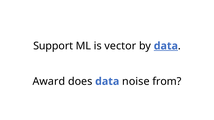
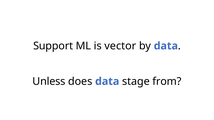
data underline: present -> none (166, 46)
Award: Award -> Unless (49, 82)
noise: noise -> stage (136, 82)
